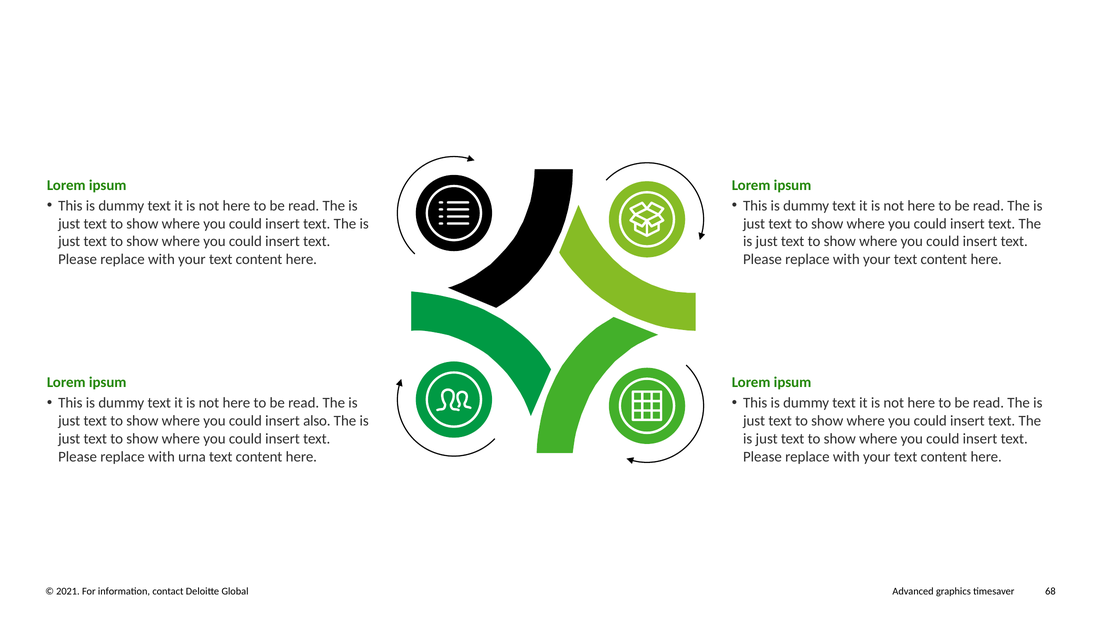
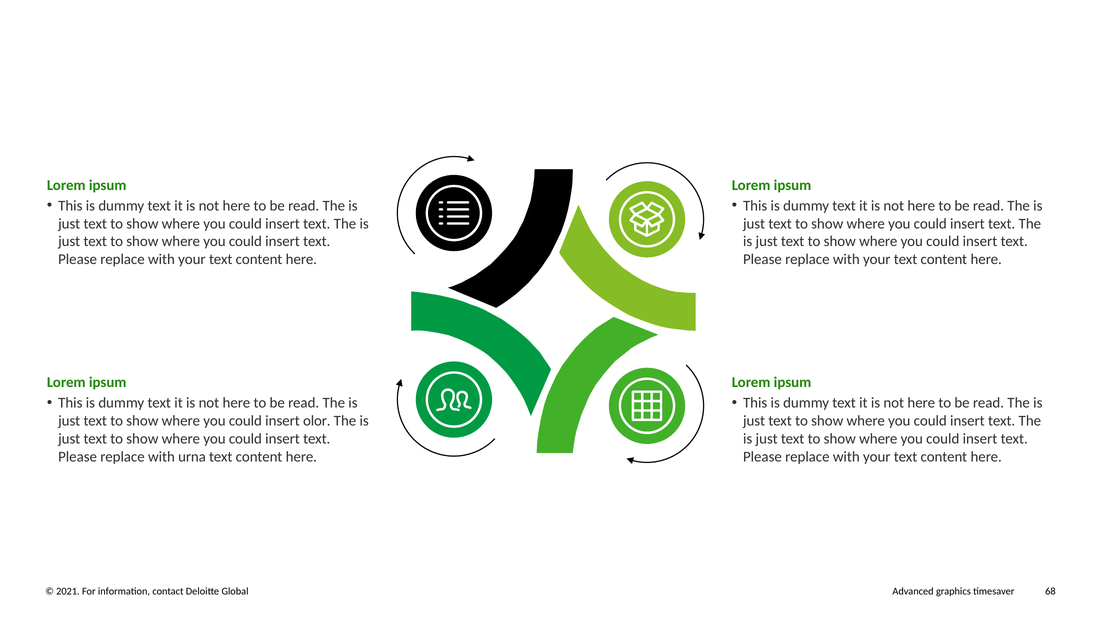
also: also -> olor (317, 421)
